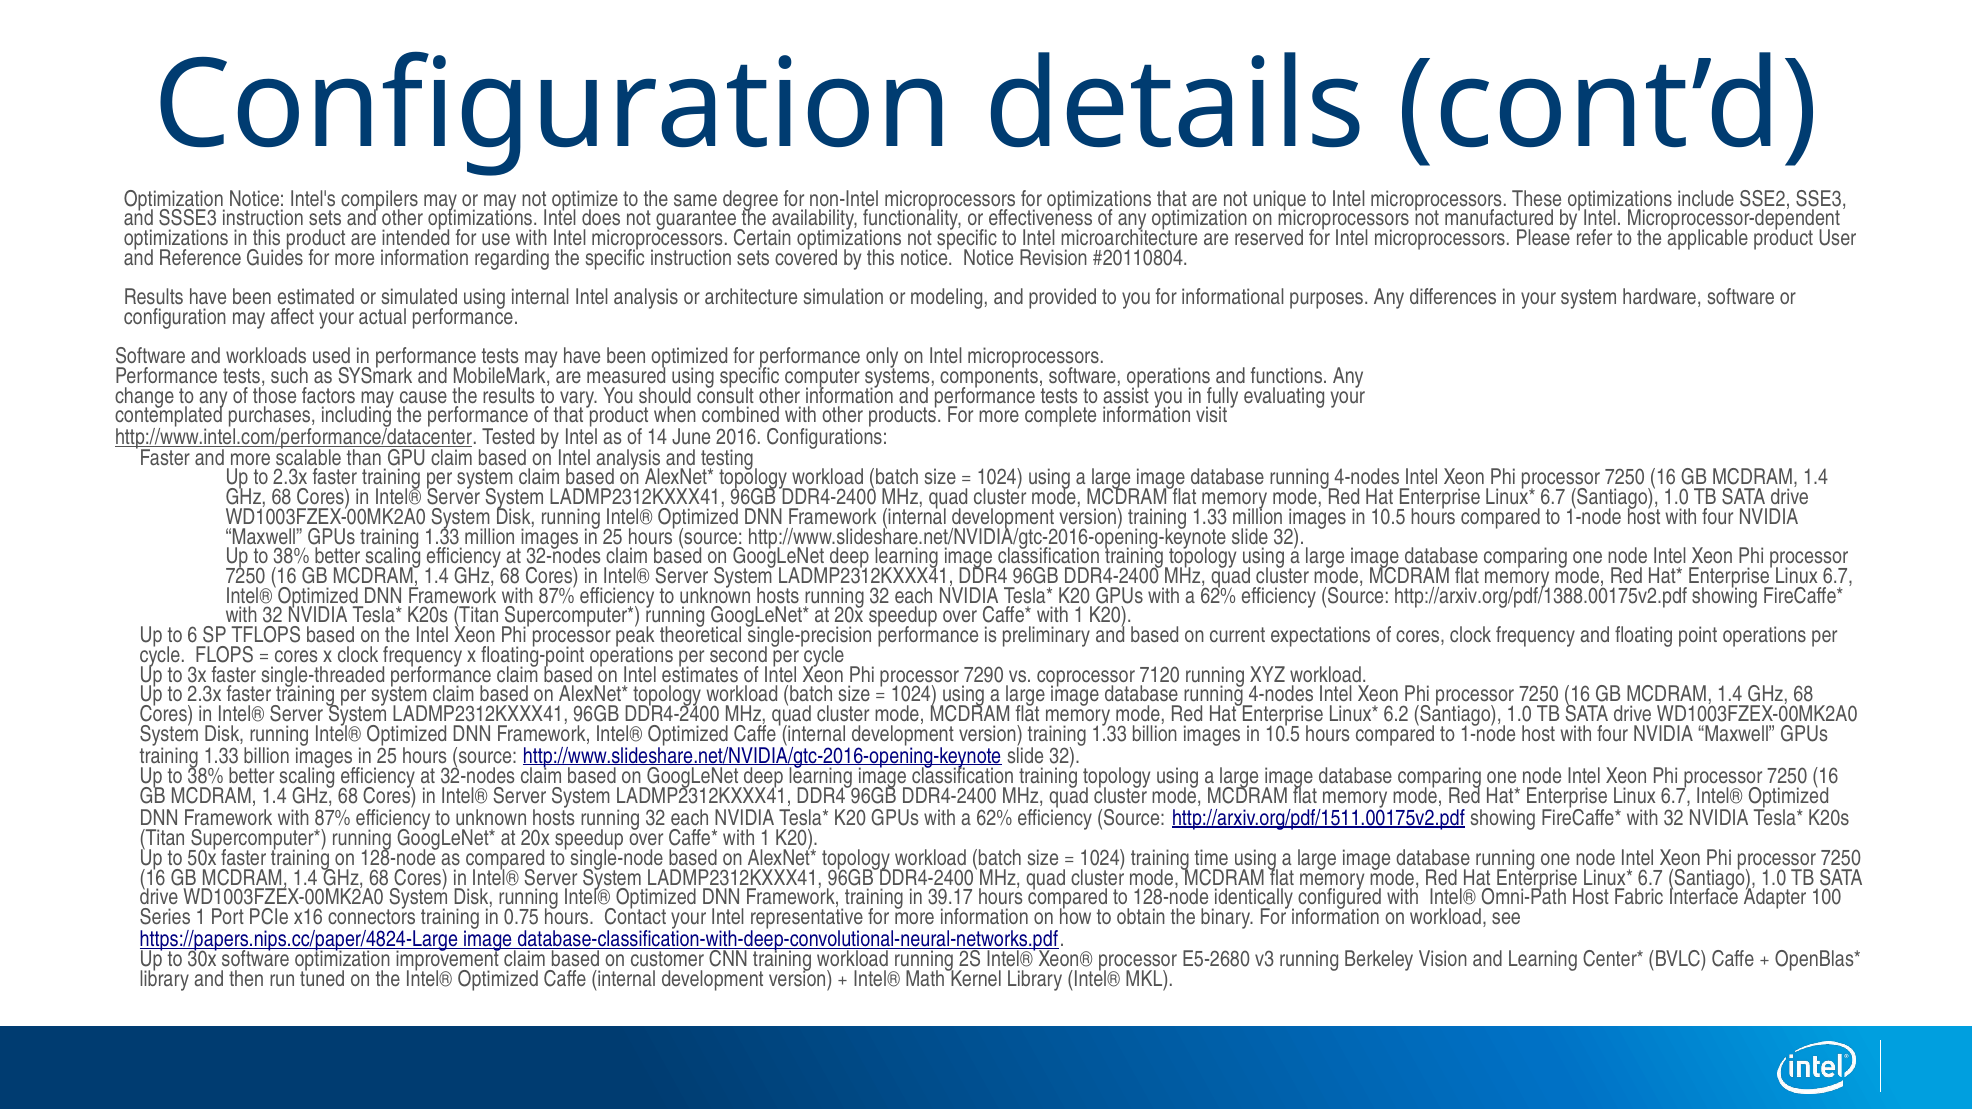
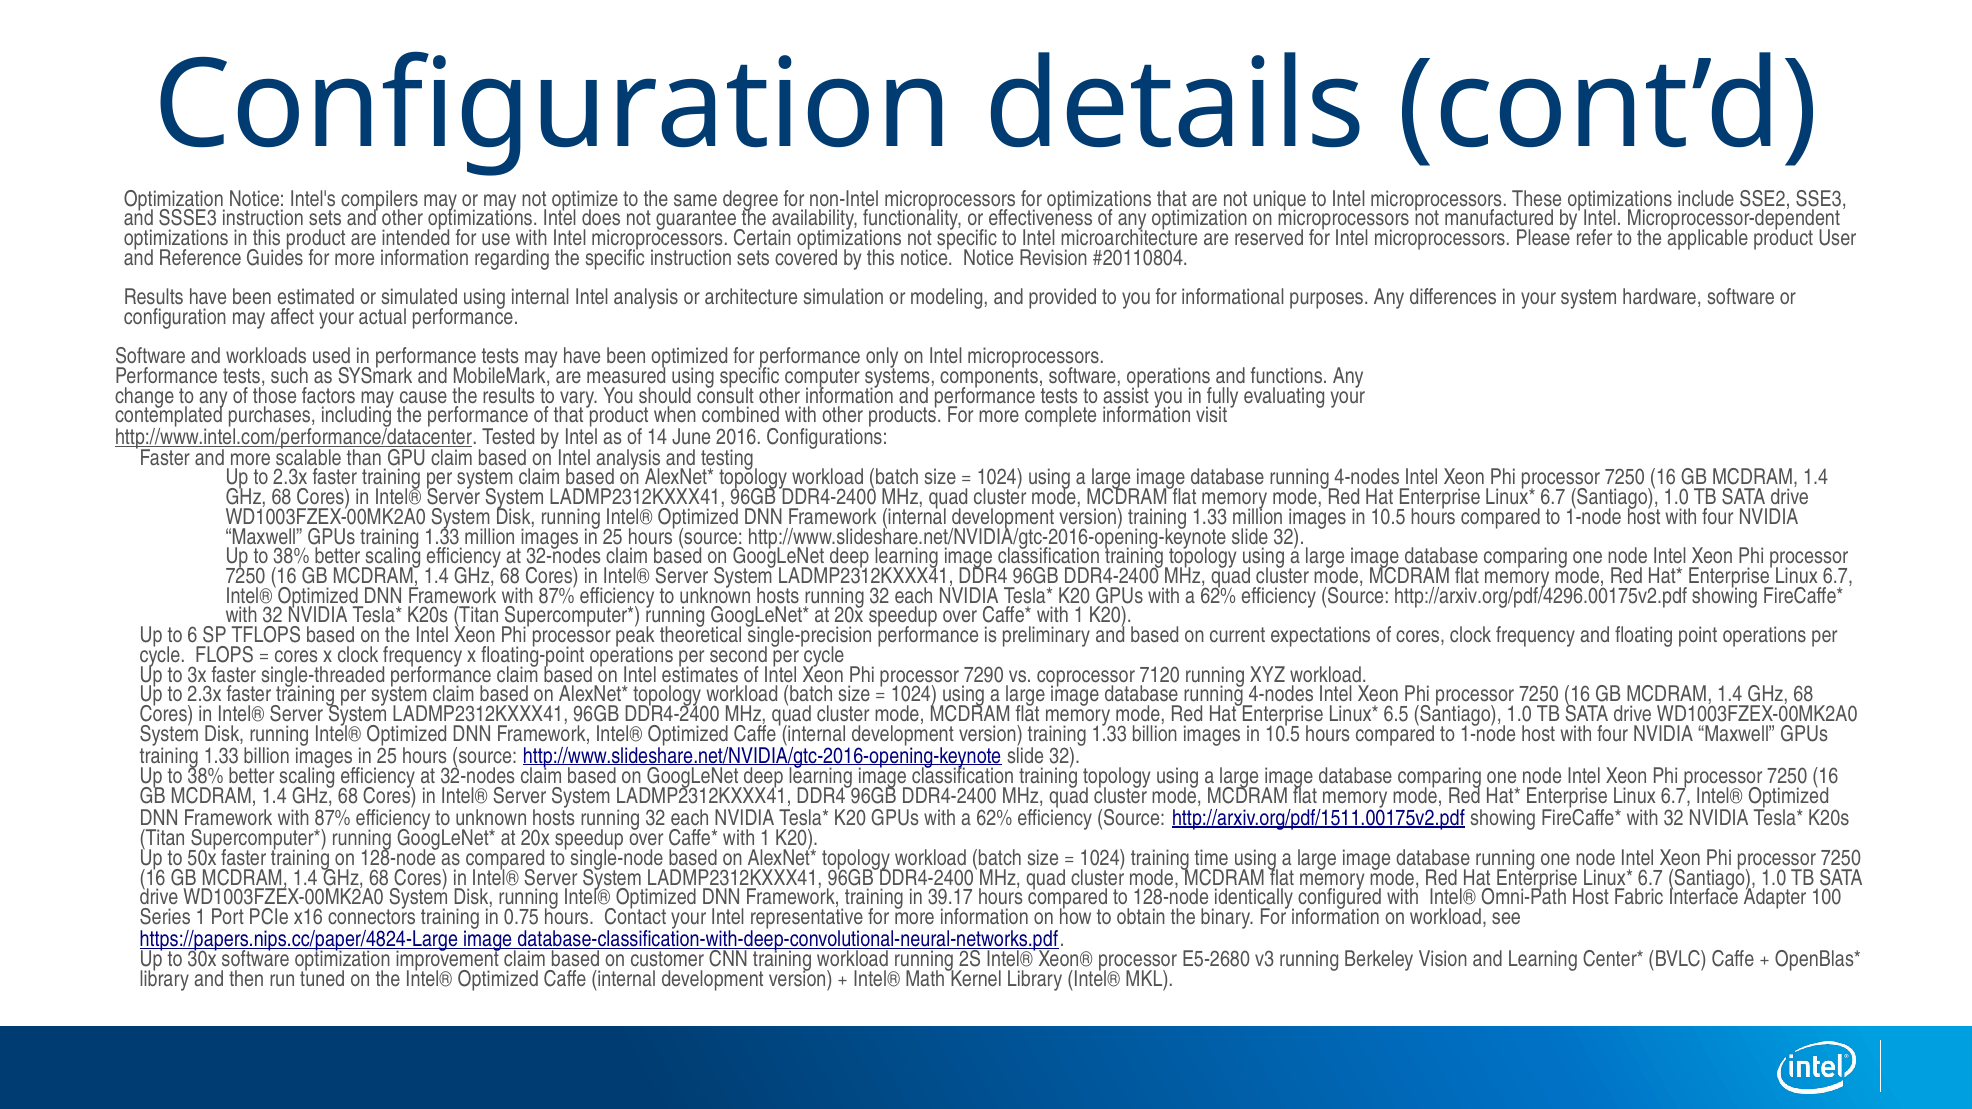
http://arxiv.org/pdf/1388.00175v2.pdf: http://arxiv.org/pdf/1388.00175v2.pdf -> http://arxiv.org/pdf/4296.00175v2.pdf (1541, 596)
6.2: 6.2 -> 6.5 (1396, 714)
